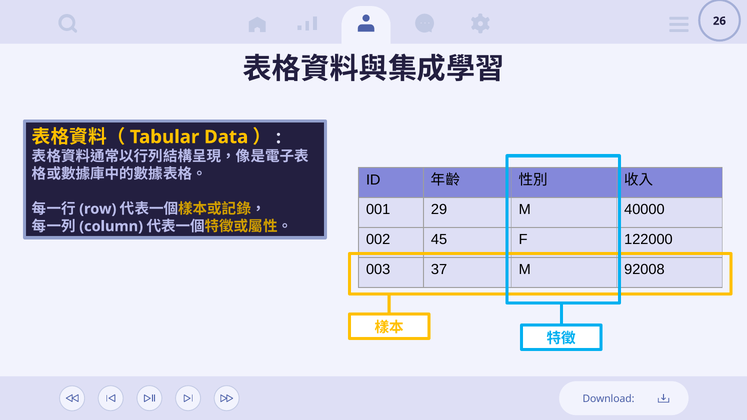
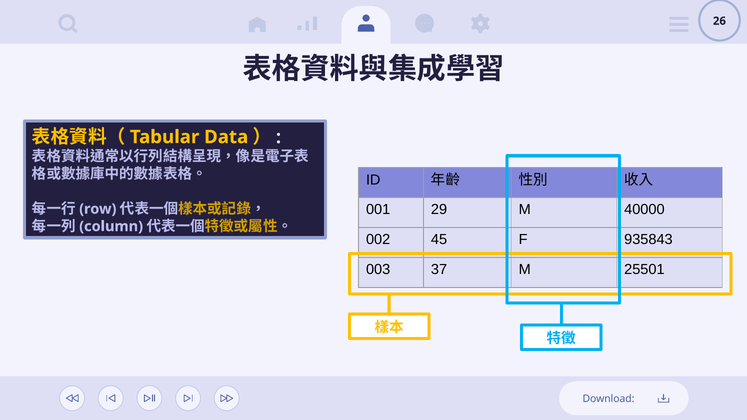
122000: 122000 -> 935843 (648, 240)
92008: 92008 -> 25501 (644, 270)
